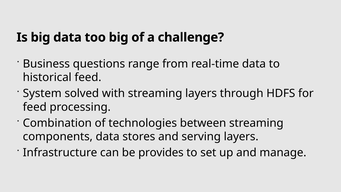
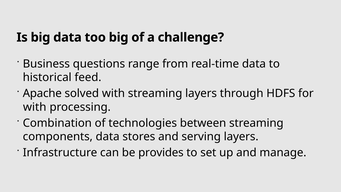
System: System -> Apache (42, 93)
feed: feed -> with (35, 107)
